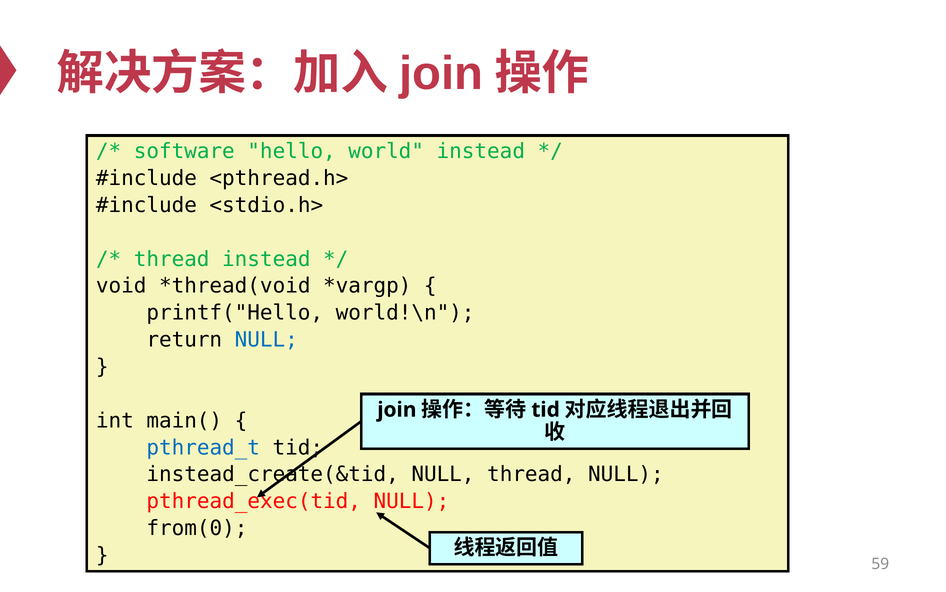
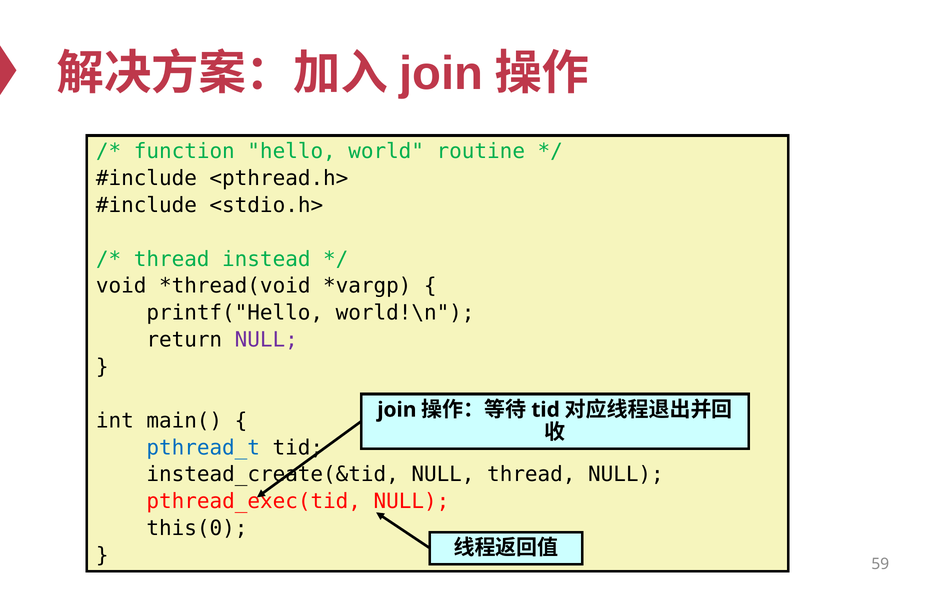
software: software -> function (184, 151)
world instead: instead -> routine (481, 151)
NULL colour: blue -> purple (266, 339)
from(0: from(0 -> this(0 (197, 528)
